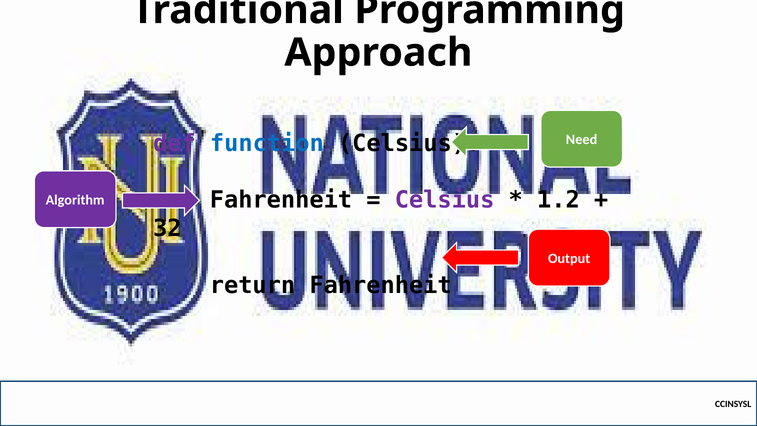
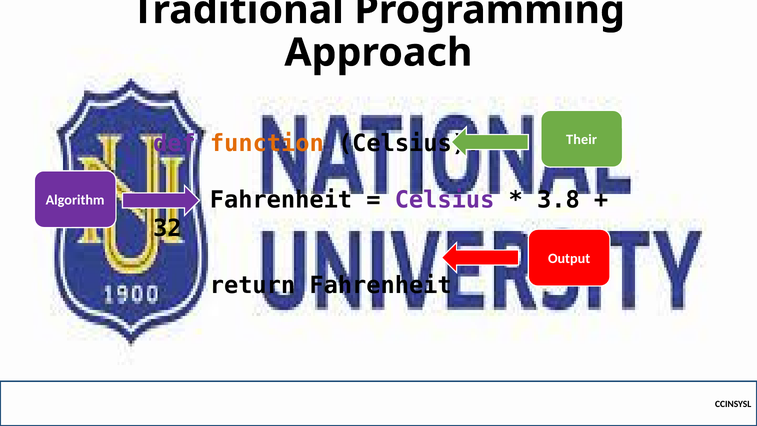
function colour: blue -> orange (267, 143)
Need: Need -> Their (582, 140)
1.2: 1.2 -> 3.8 (558, 200)
